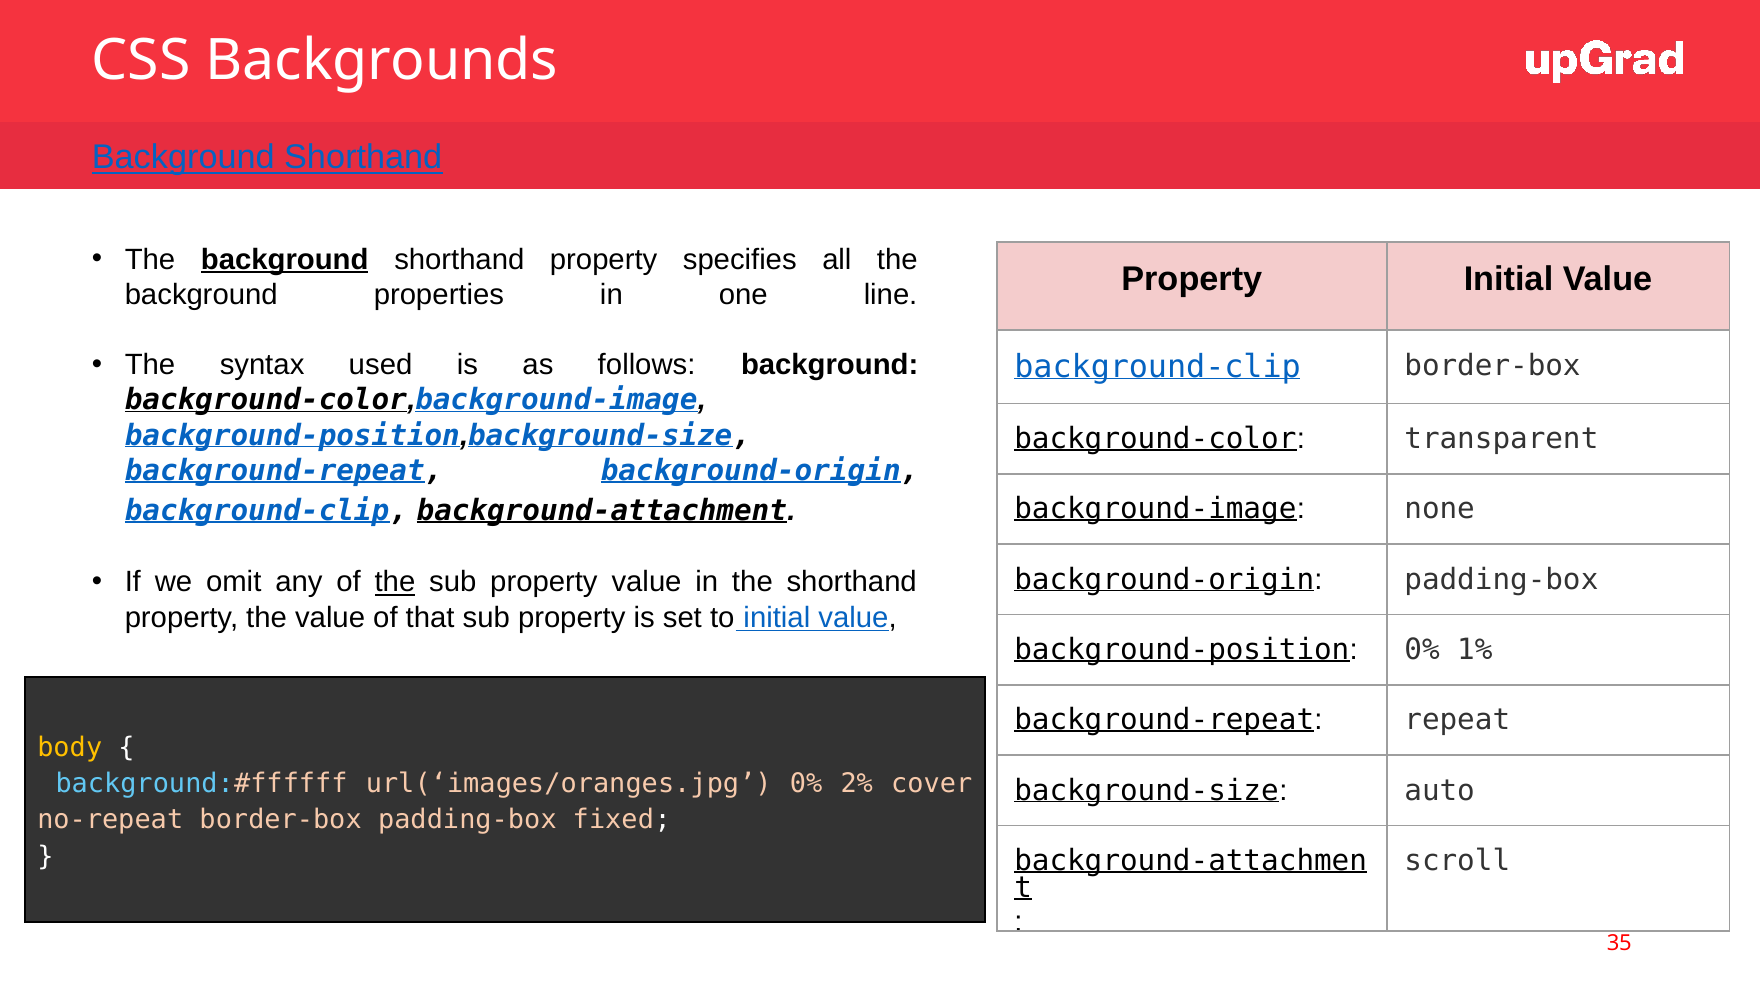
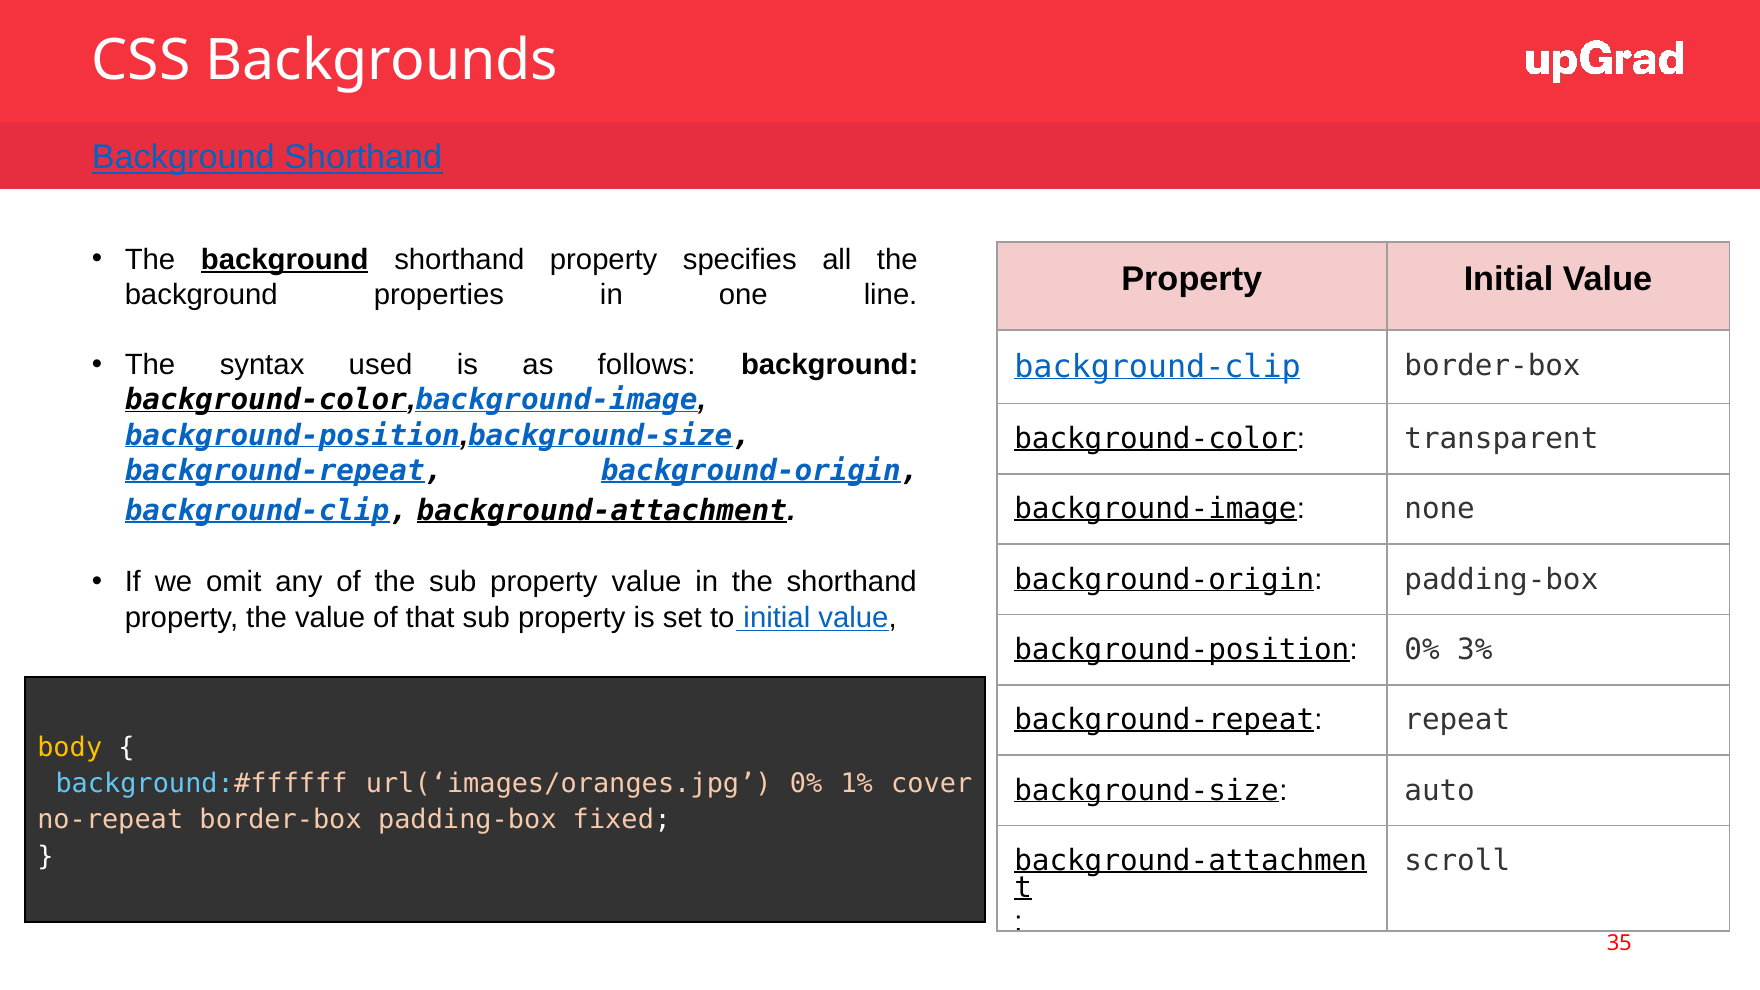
the underline: present -> none (395, 582)
1%: 1% -> 3% (1475, 650)
2%: 2% -> 1% (857, 784)
